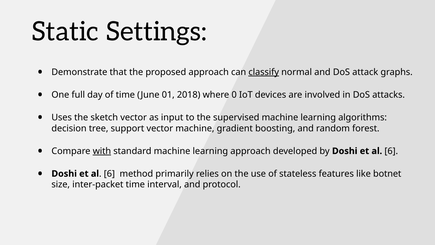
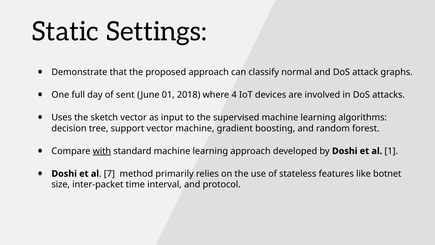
classify underline: present -> none (264, 72)
of time: time -> sent (125, 95)
0: 0 -> 4 (234, 95)
al 6: 6 -> 1 (391, 151)
6: 6 -> 7 (109, 174)
